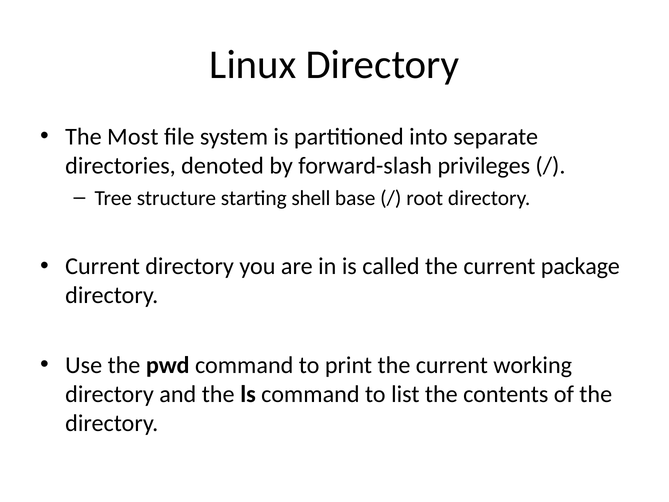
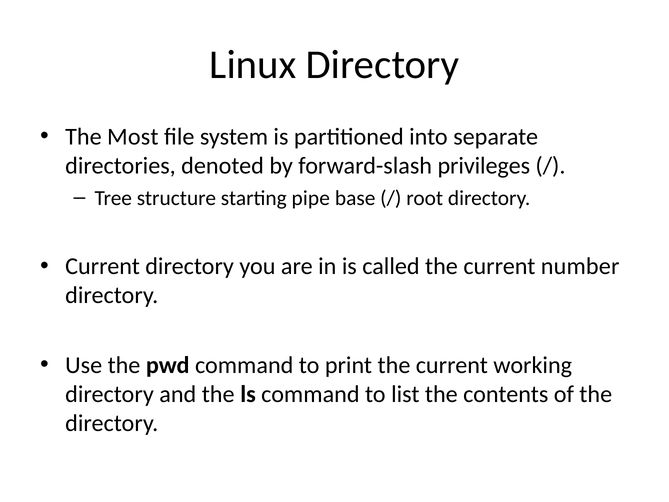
shell: shell -> pipe (311, 198)
package: package -> number (580, 266)
